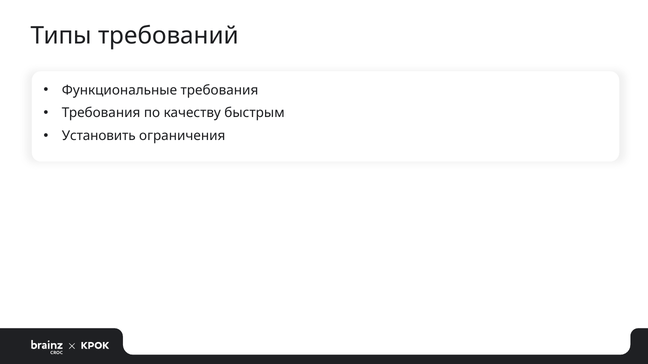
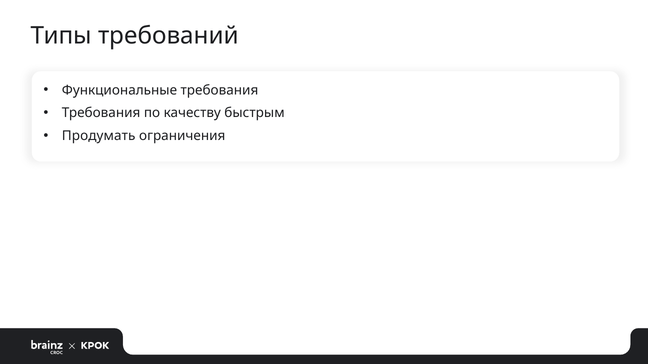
Установить: Установить -> Продумать (99, 136)
